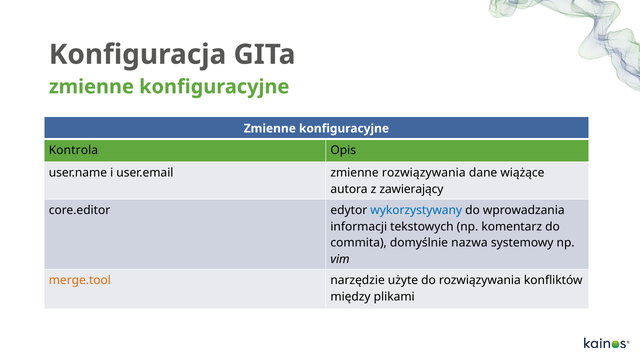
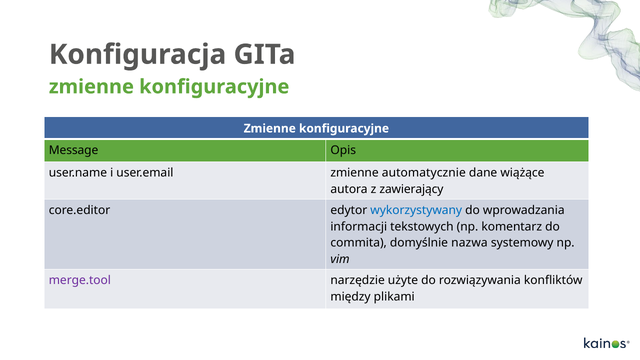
Kontrola: Kontrola -> Message (74, 150)
zmienne rozwiązywania: rozwiązywania -> automatycznie (424, 173)
merge.tool colour: orange -> purple (80, 280)
